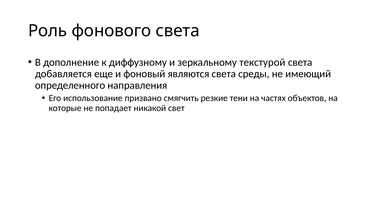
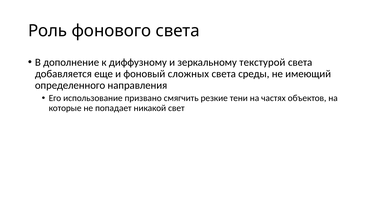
являются: являются -> сложных (188, 74)
